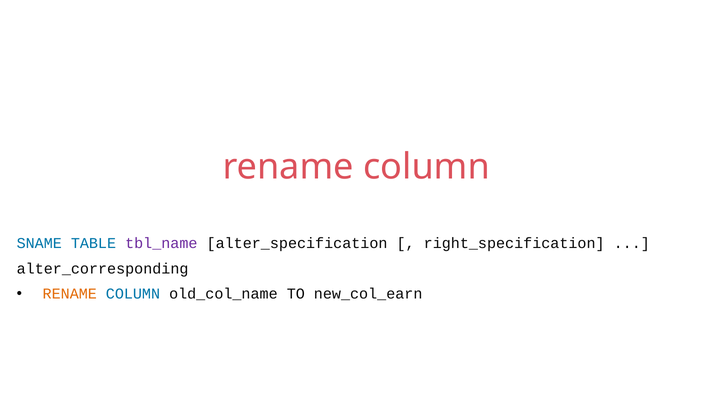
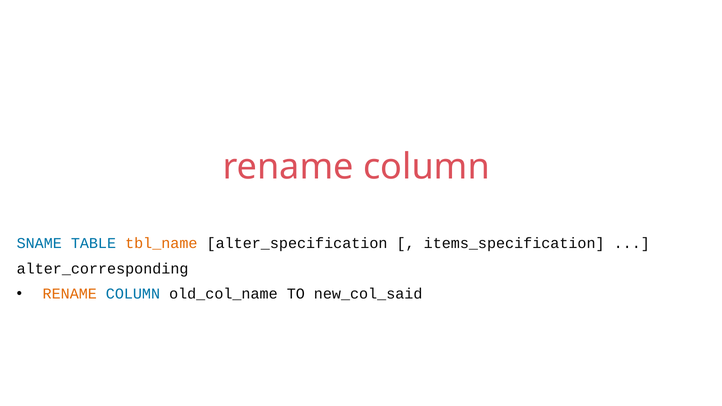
tbl_name colour: purple -> orange (161, 243)
right_specification: right_specification -> items_specification (514, 243)
new_col_earn: new_col_earn -> new_col_said (368, 294)
